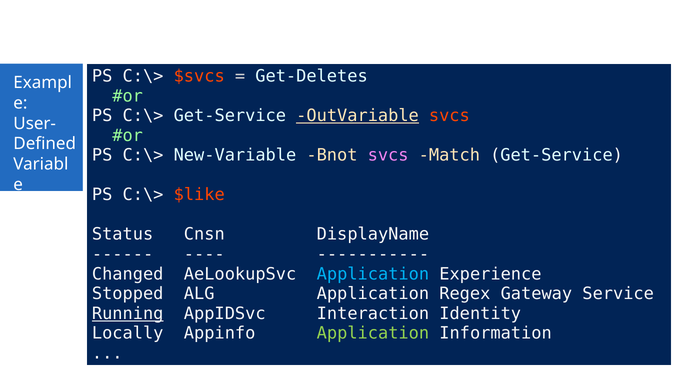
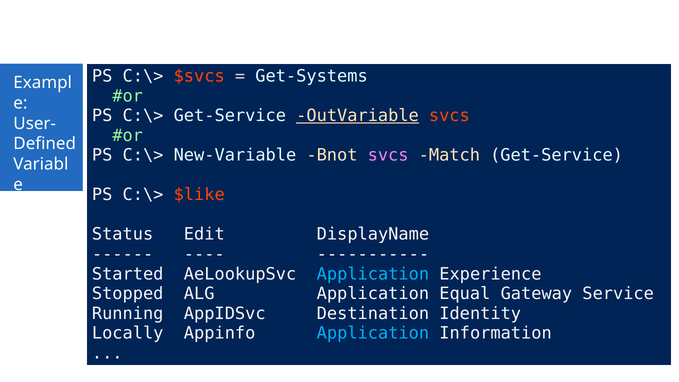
Get-Deletes: Get-Deletes -> Get-Systems (312, 76)
Cnsn: Cnsn -> Edit (204, 234)
Changed: Changed -> Started (128, 274)
Regex: Regex -> Equal (465, 294)
Running underline: present -> none (128, 313)
Interaction: Interaction -> Destination (373, 313)
Application colour: light green -> light blue (373, 333)
